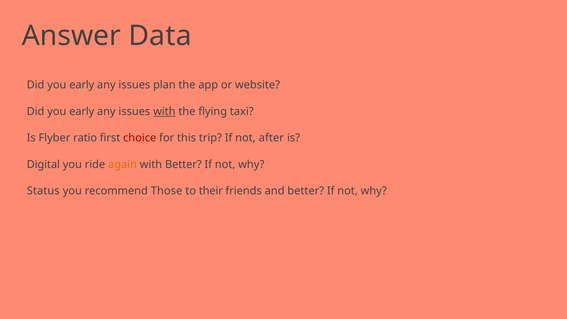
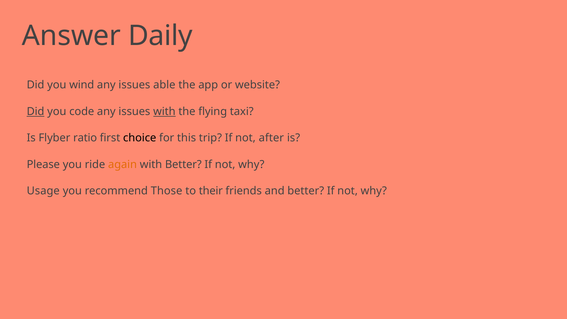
Data: Data -> Daily (160, 36)
early: early -> wind (82, 85)
plan: plan -> able (164, 85)
Did underline: none -> present (36, 111)
early: early -> code (82, 111)
choice colour: red -> black (140, 138)
Digital: Digital -> Please (43, 164)
Status: Status -> Usage (43, 191)
